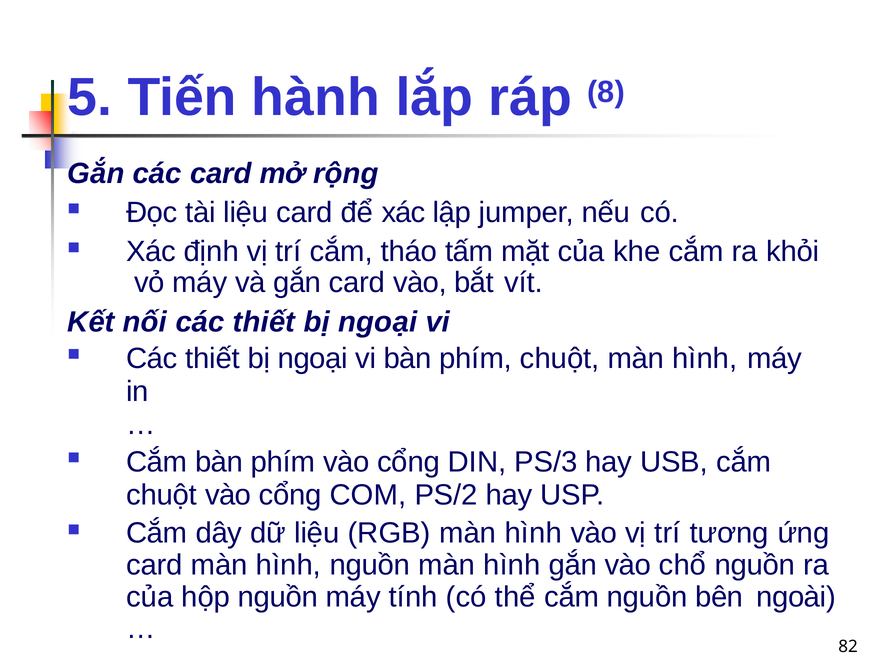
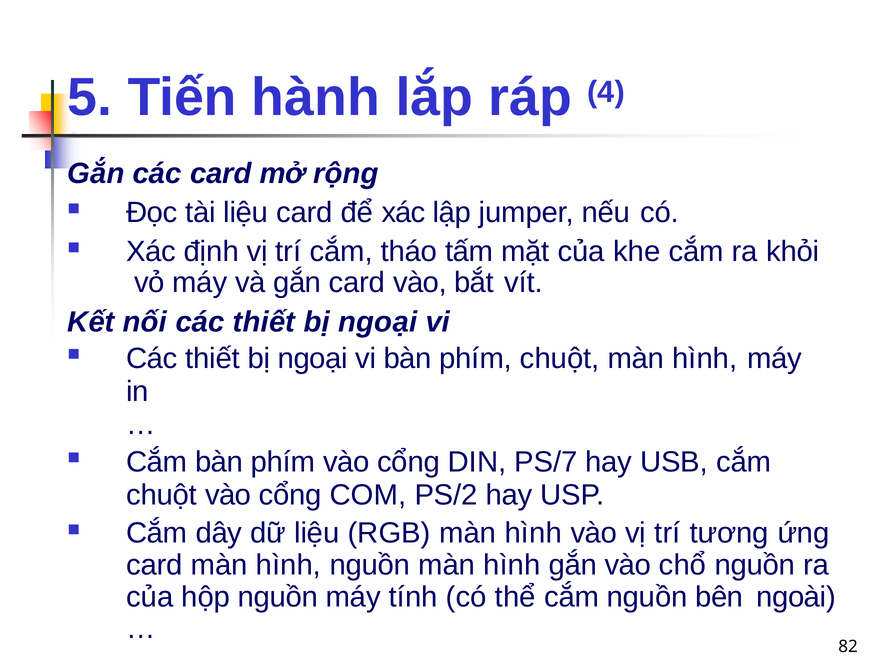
8: 8 -> 4 (606, 92)
PS/3: PS/3 -> PS/7 (546, 462)
